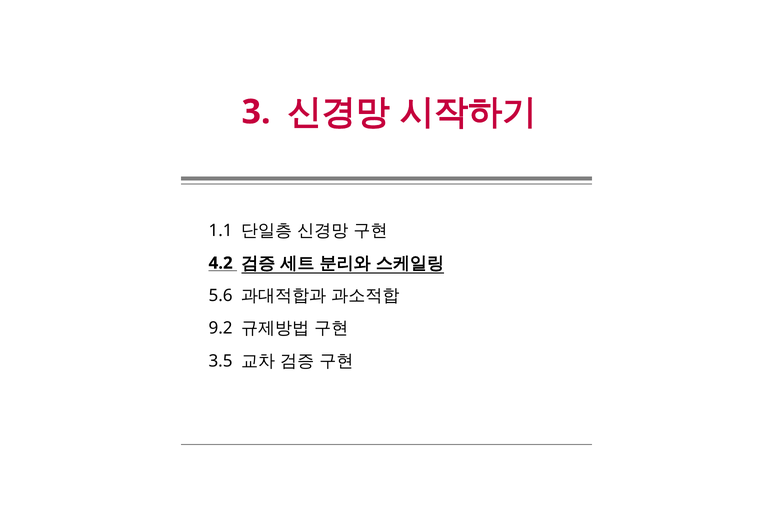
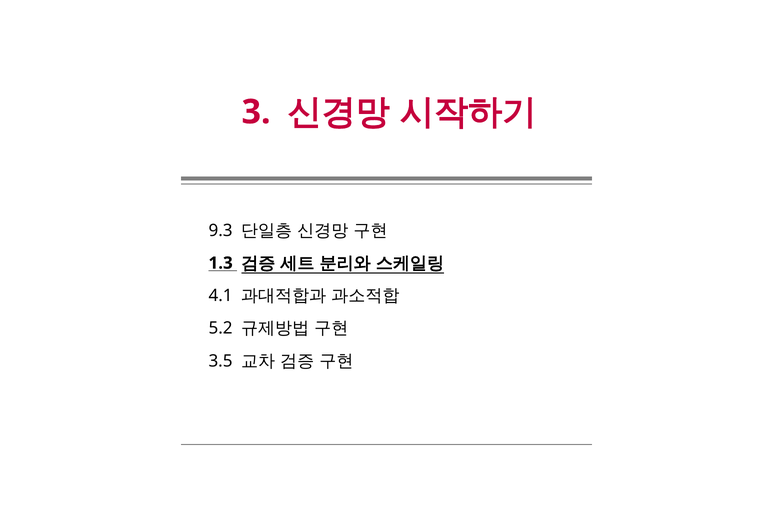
1.1: 1.1 -> 9.3 (221, 230)
4.2: 4.2 -> 1.3 (221, 263)
5.6: 5.6 -> 4.1 (221, 295)
9.2: 9.2 -> 5.2 (221, 328)
